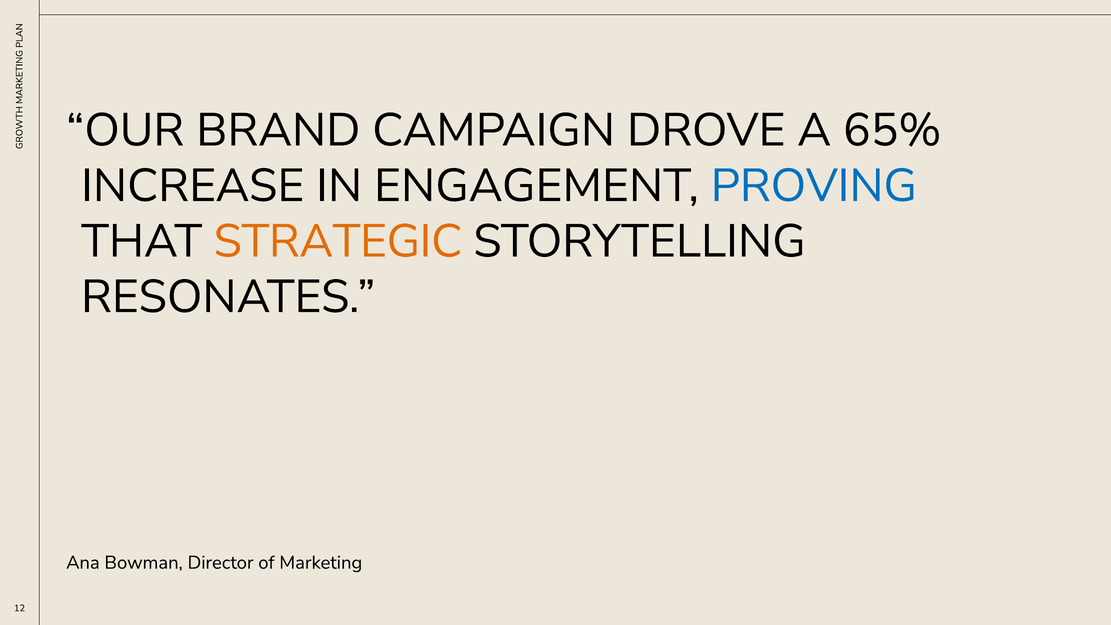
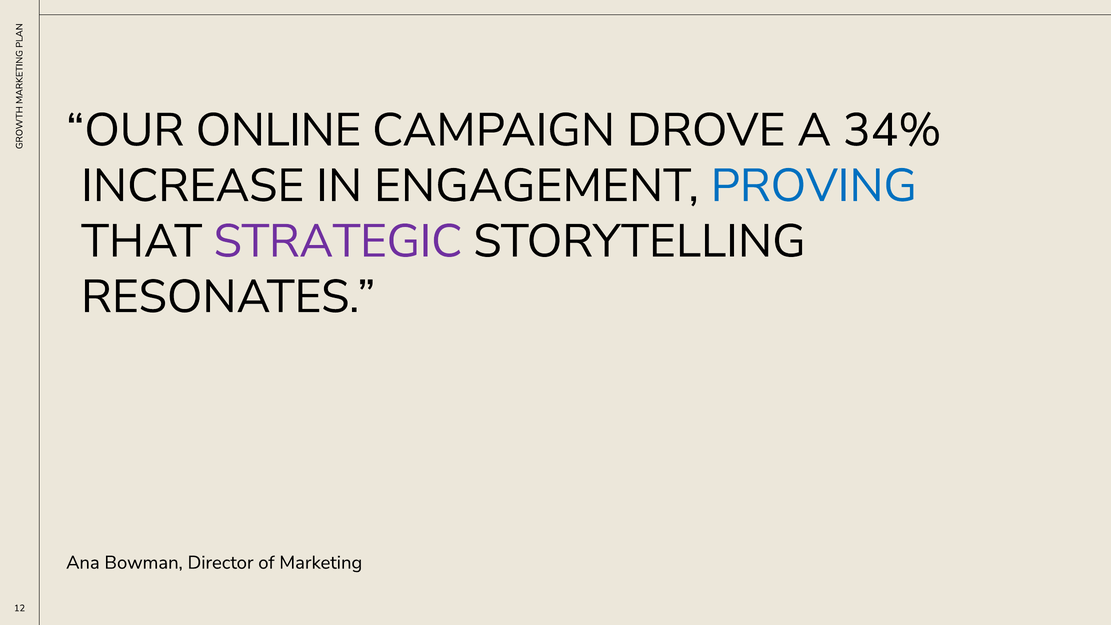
BRAND: BRAND -> ONLINE (279, 130)
65%: 65% -> 34% (892, 130)
STRATEGIC colour: orange -> purple (338, 241)
